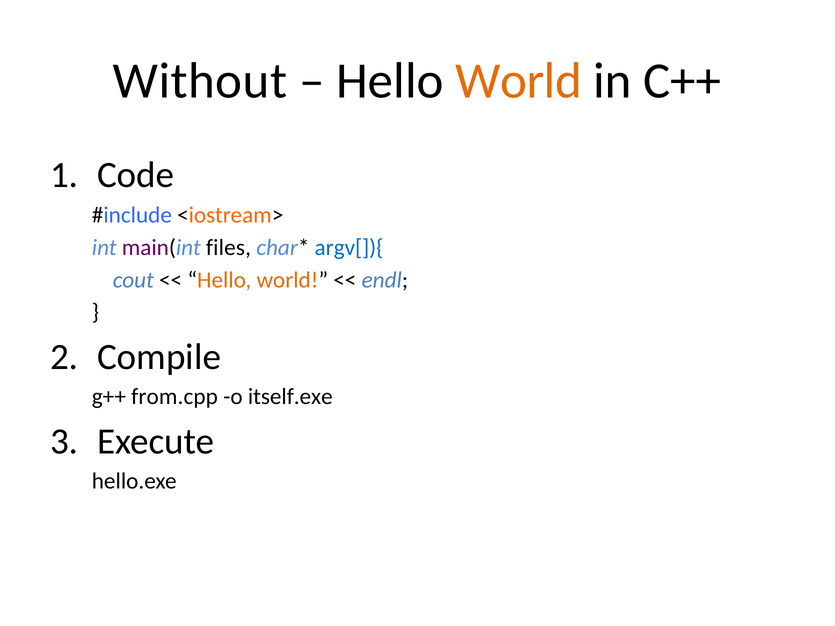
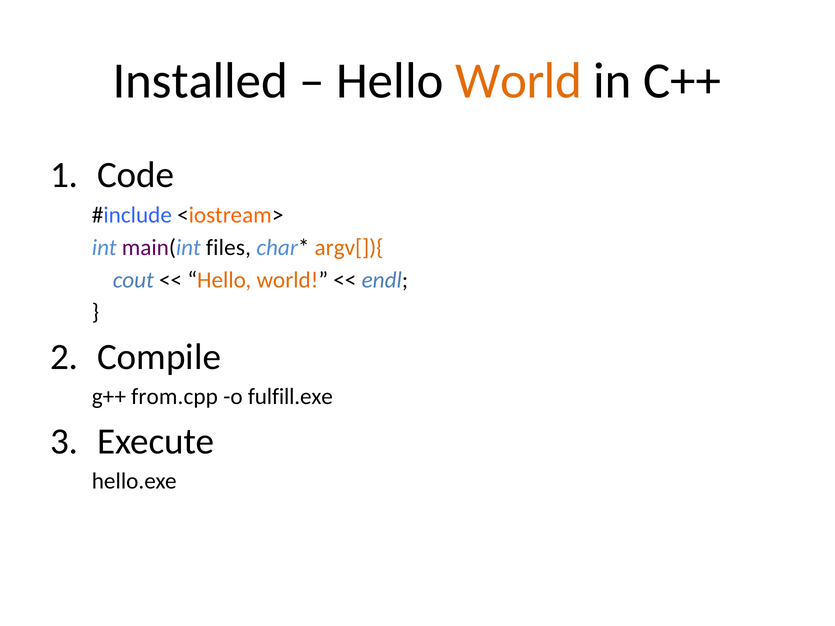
Without: Without -> Installed (200, 81)
argv[]){ colour: blue -> orange (349, 248)
itself.exe: itself.exe -> fulfill.exe (290, 397)
